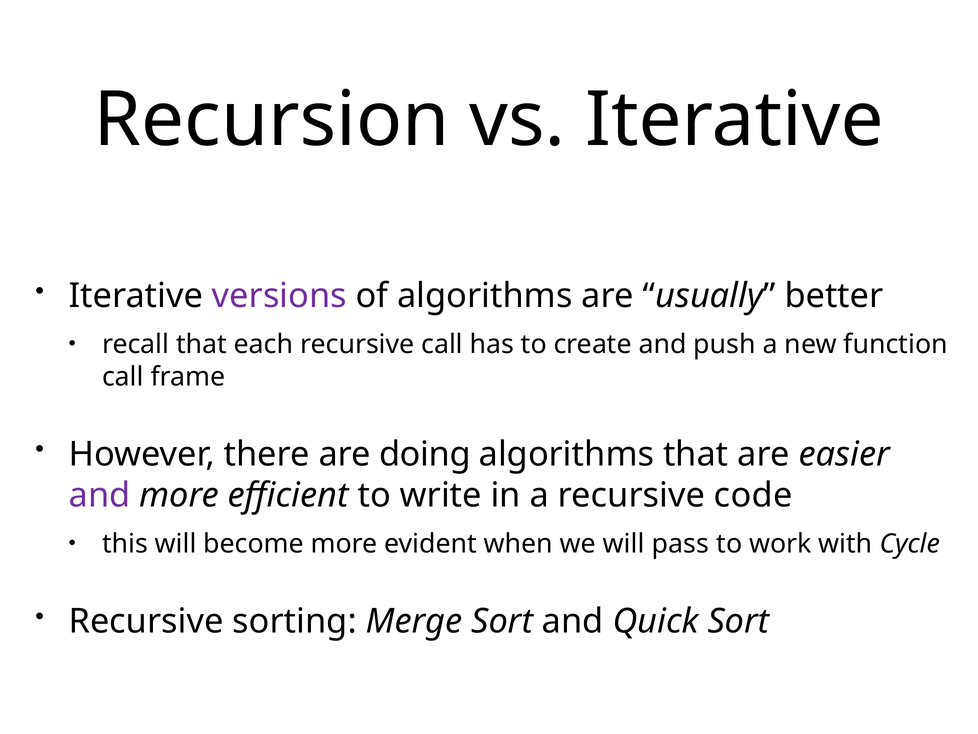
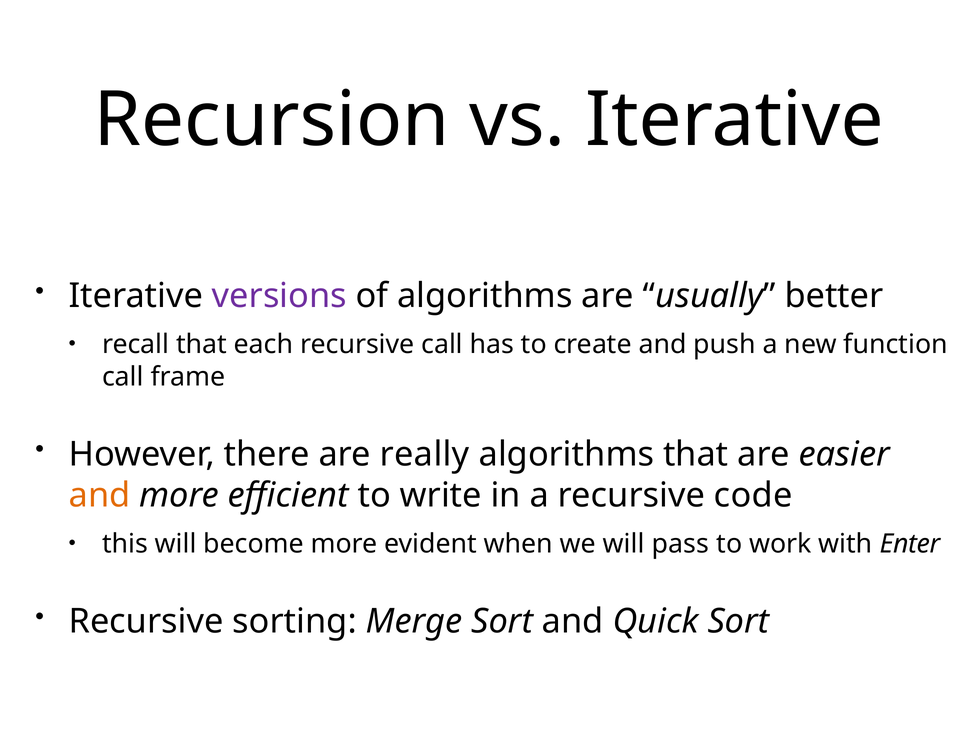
doing: doing -> really (425, 454)
and colour: purple -> orange (100, 495)
Cycle: Cycle -> Enter (910, 544)
